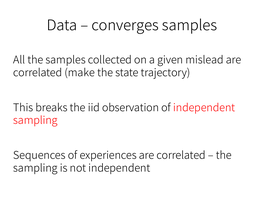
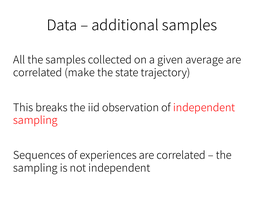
converges: converges -> additional (125, 25)
mislead: mislead -> average (204, 60)
